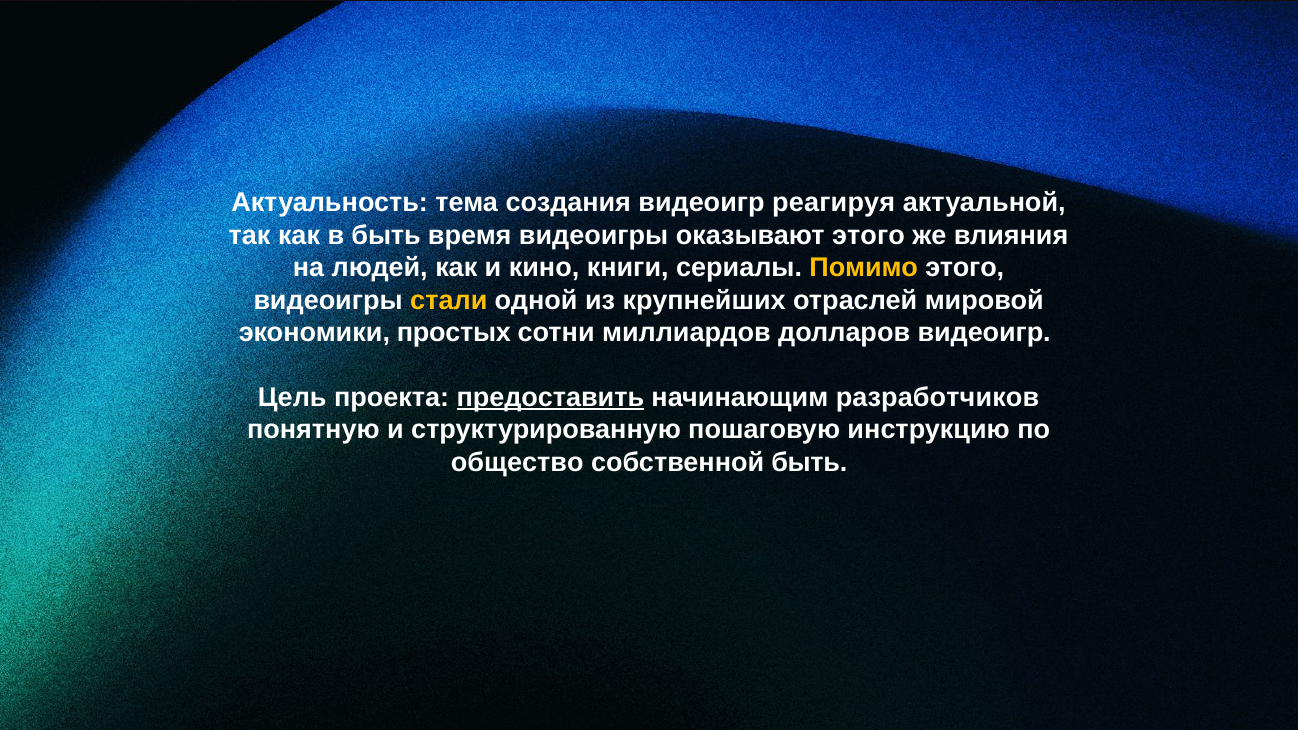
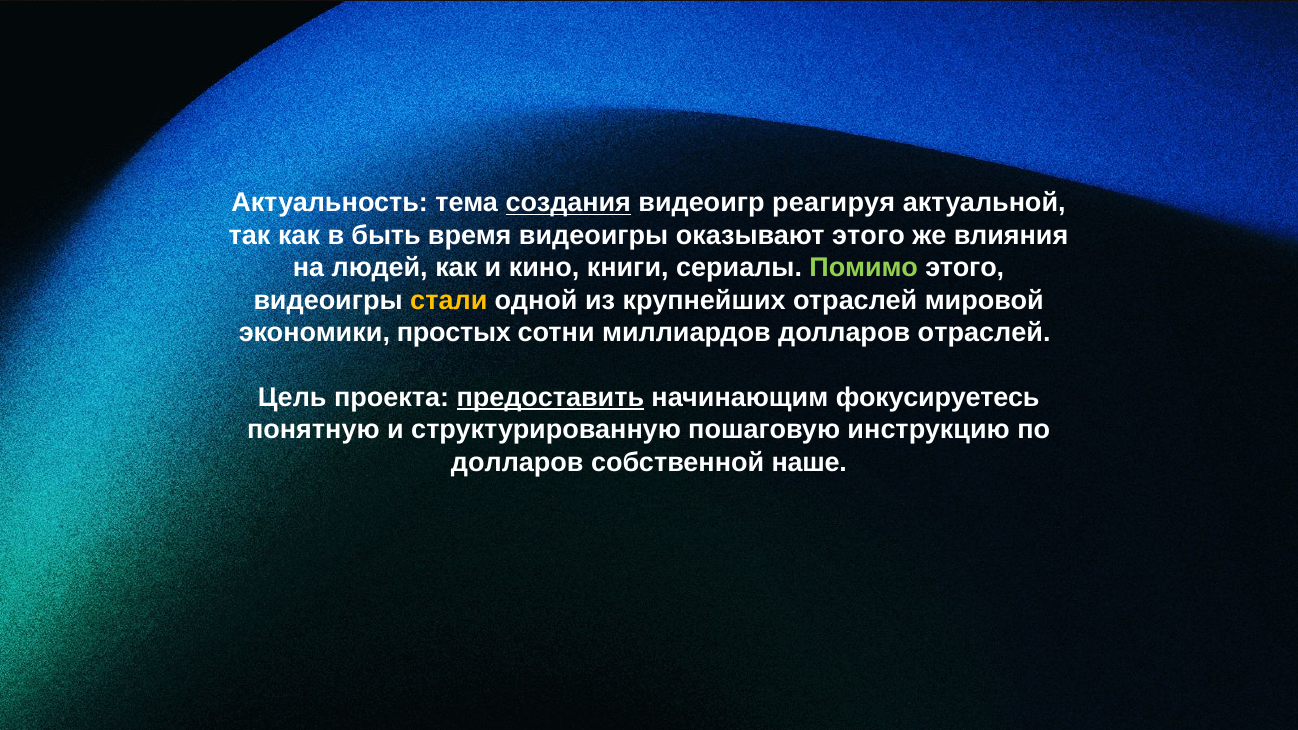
создания underline: none -> present (568, 203)
Помимо colour: yellow -> light green (864, 268)
долларов видеоигр: видеоигр -> отраслей (984, 333)
разработчиков: разработчиков -> фокусируетесь (938, 397)
общество: общество -> долларов (517, 462)
собственной быть: быть -> наше (809, 462)
